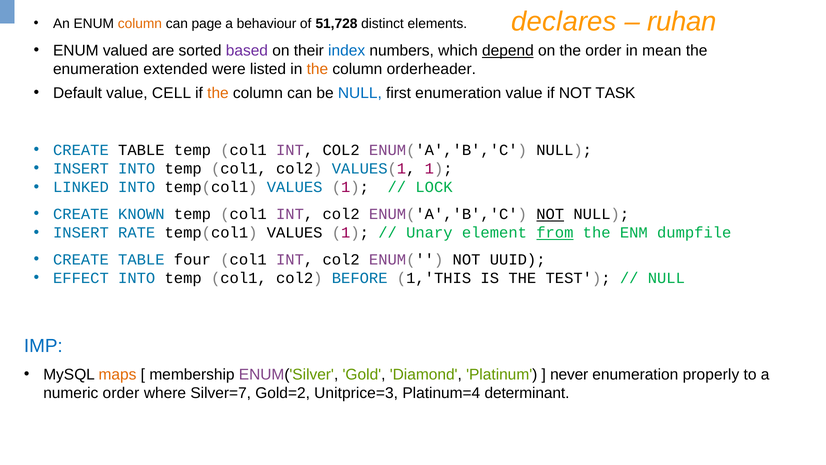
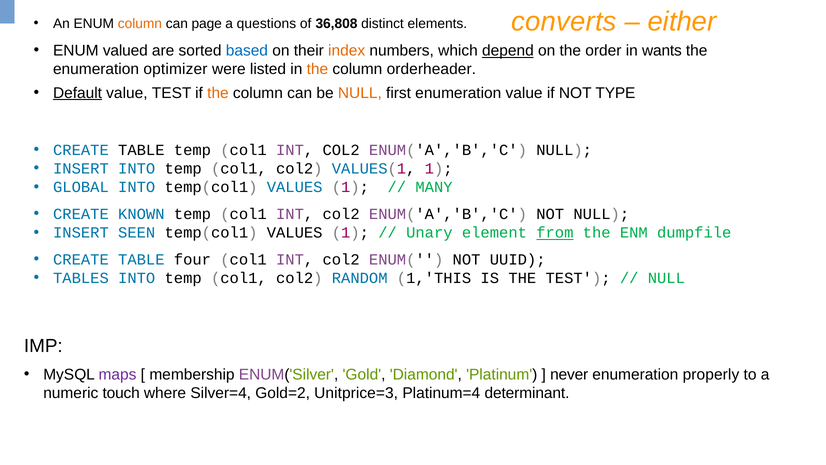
declares: declares -> converts (564, 21)
ruhan: ruhan -> either (682, 21)
behaviour: behaviour -> questions (266, 24)
51,728: 51,728 -> 36,808 (336, 24)
based colour: purple -> blue (247, 51)
index colour: blue -> orange (347, 51)
mean: mean -> wants (662, 51)
extended: extended -> optimizer (175, 69)
Default underline: none -> present (78, 93)
value CELL: CELL -> TEST (172, 93)
NULL colour: blue -> orange (360, 93)
TASK: TASK -> TYPE (615, 93)
LINKED: LINKED -> GLOBAL (81, 187)
LOCK: LOCK -> MANY (434, 187)
NOT underline: present -> none (550, 214)
RATE: RATE -> SEEN (137, 233)
EFFECT: EFFECT -> TABLES (81, 278)
BEFORE: BEFORE -> RANDOM (360, 278)
IMP colour: blue -> black (43, 346)
maps colour: orange -> purple (118, 374)
numeric order: order -> touch (121, 393)
Silver=7: Silver=7 -> Silver=4 (221, 393)
